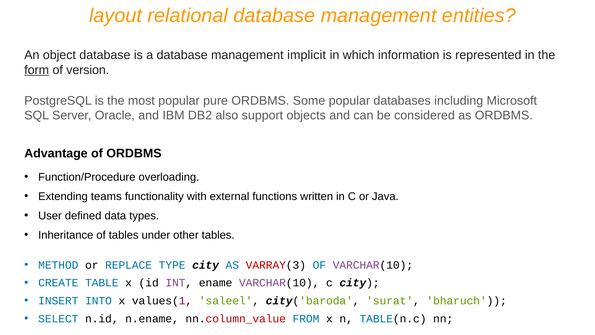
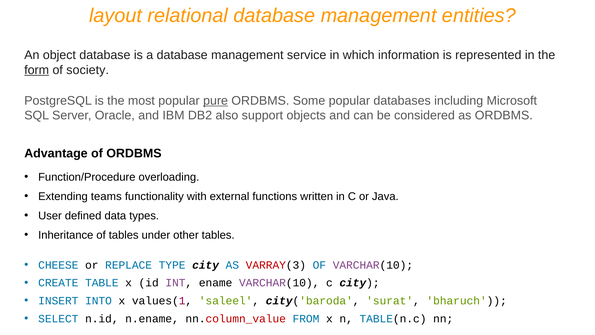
implicit: implicit -> service (307, 55)
version: version -> society (88, 70)
pure underline: none -> present (216, 101)
METHOD: METHOD -> CHEESE (58, 265)
